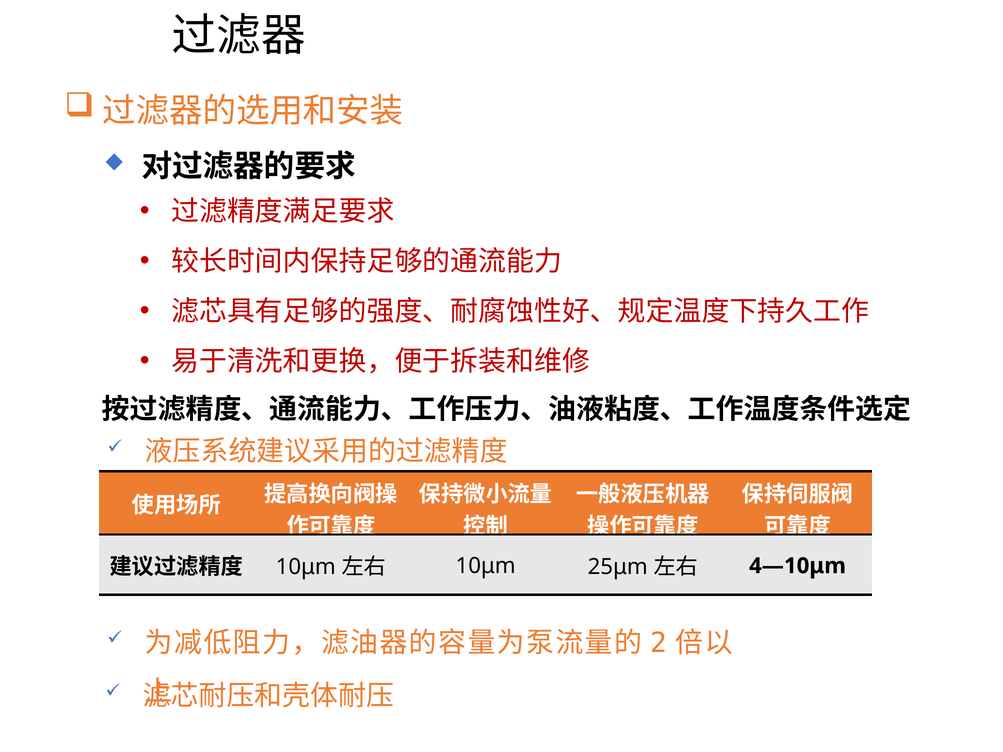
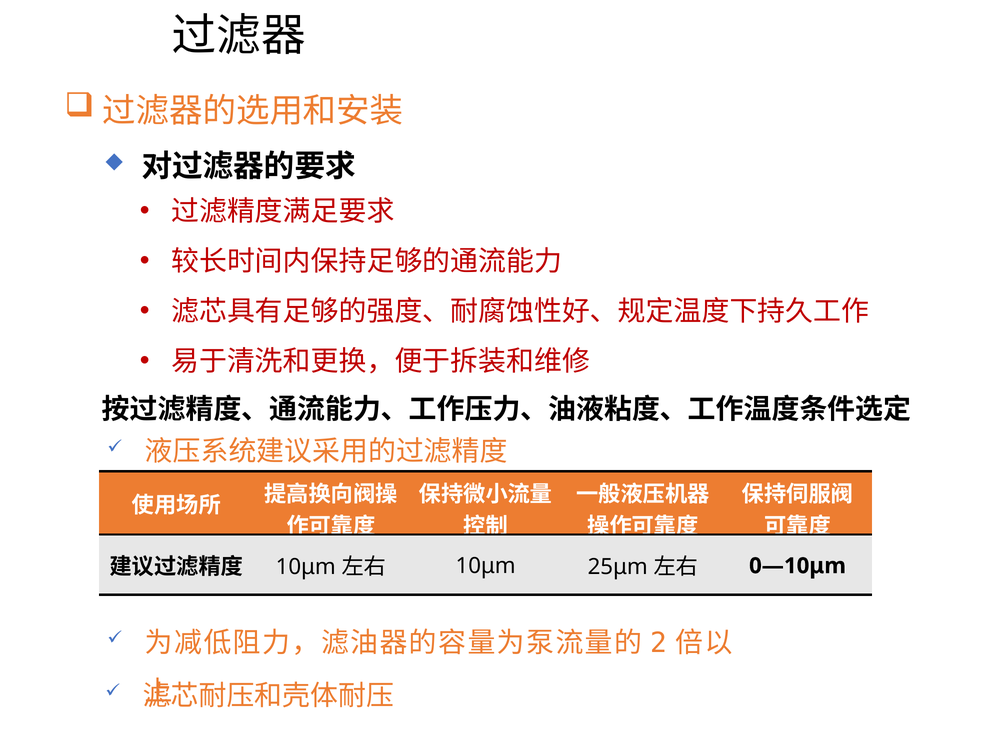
4—10μm: 4—10μm -> 0—10μm (798, 566)
